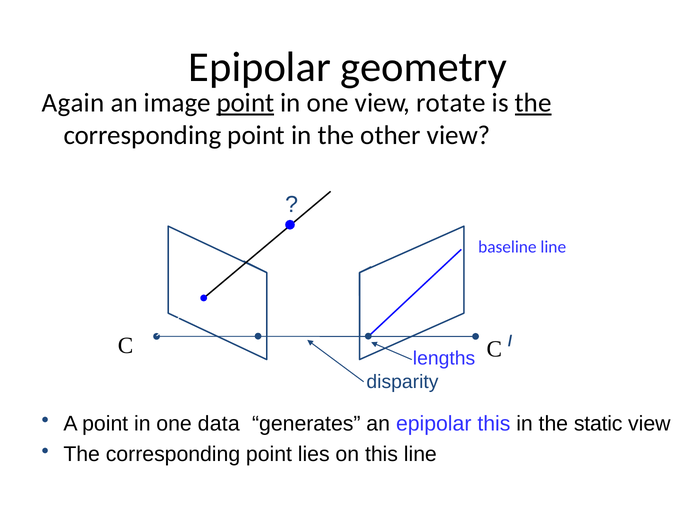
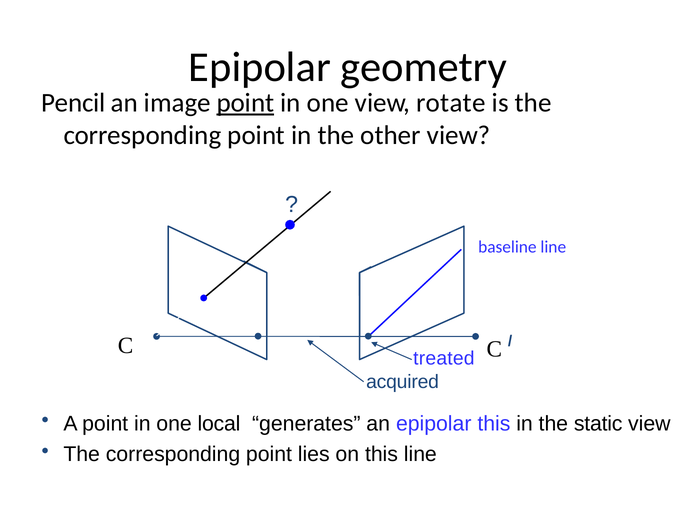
Again: Again -> Pencil (73, 103)
the underline: present -> none (533, 103)
lengths: lengths -> treated (444, 359)
disparity: disparity -> acquired (403, 382)
data: data -> local (219, 424)
